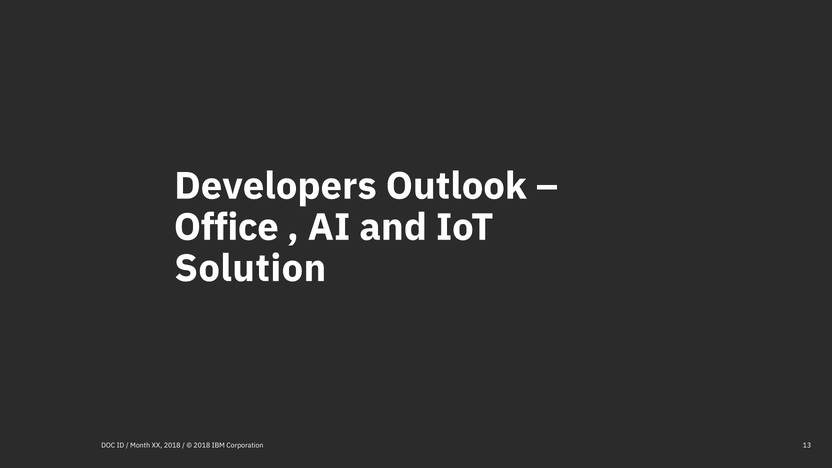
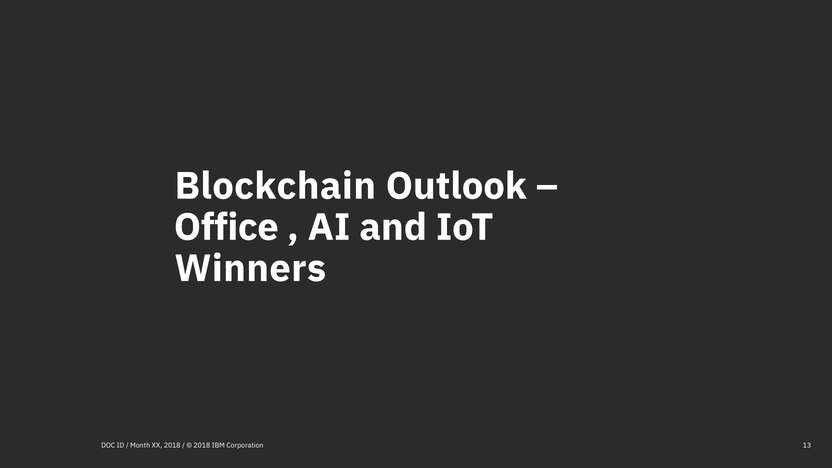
Developers: Developers -> Blockchain (275, 186)
Solution: Solution -> Winners (250, 268)
